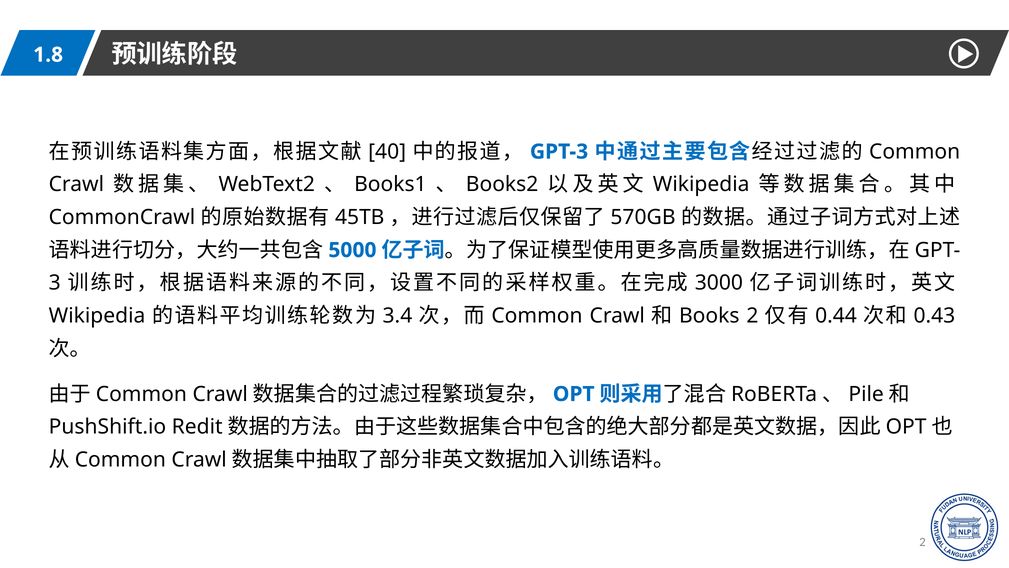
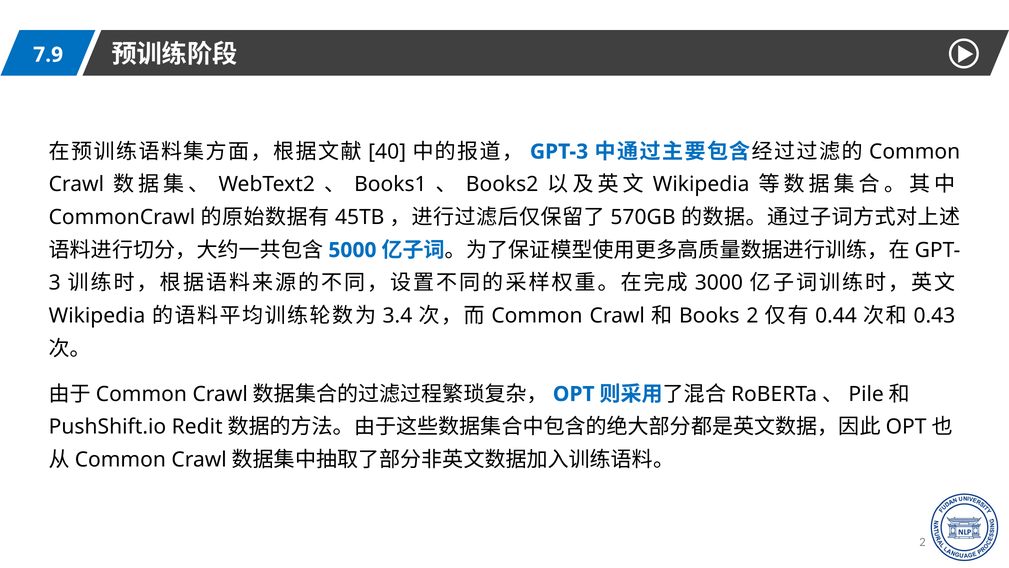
1.8: 1.8 -> 7.9 (48, 55)
